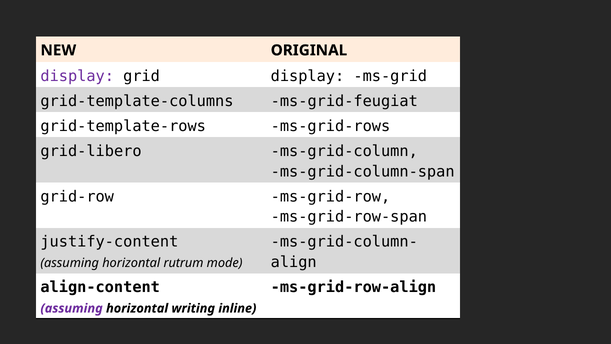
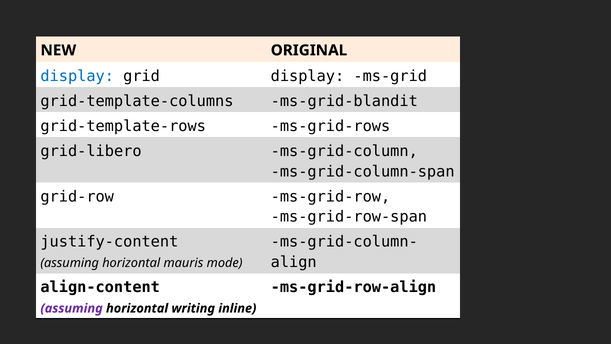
display colour: purple -> blue (77, 76)
ms-grid-feugiat: ms-grid-feugiat -> ms-grid-blandit (344, 101)
rutrum: rutrum -> mauris (183, 263)
